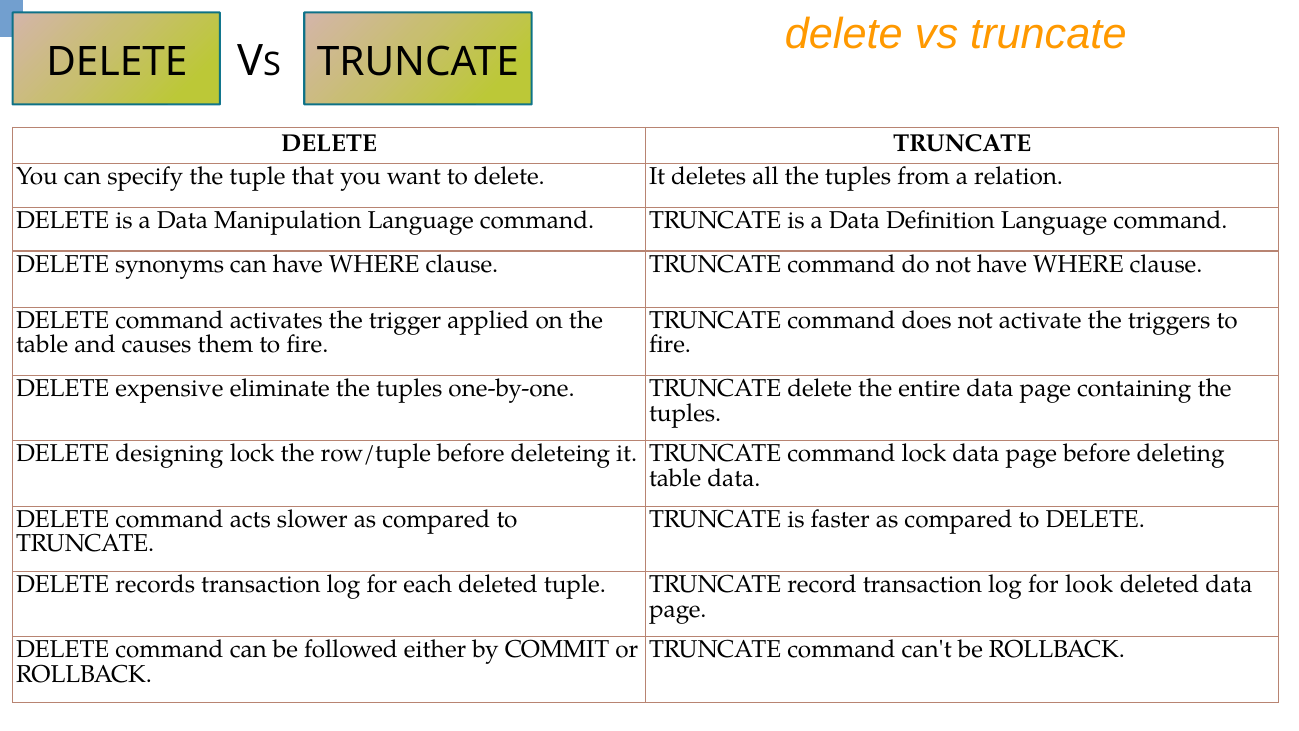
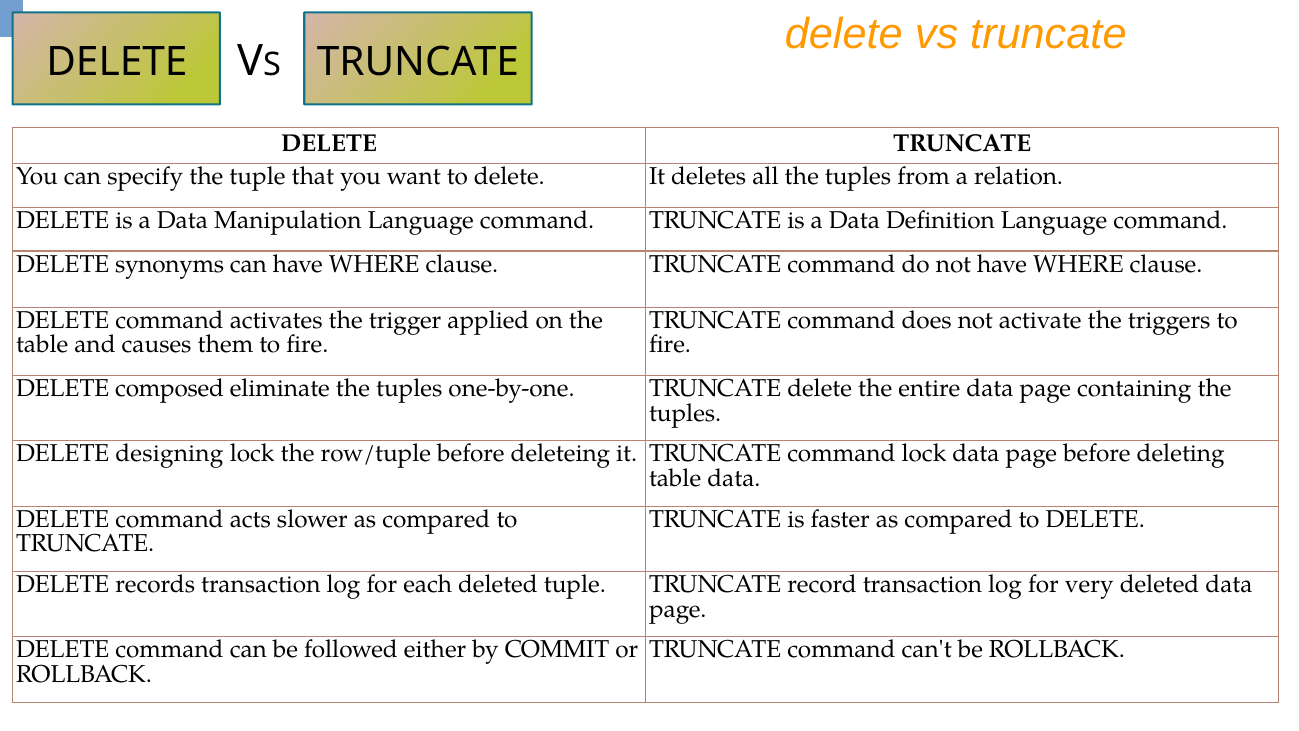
expensive: expensive -> composed (170, 388)
look: look -> very (1089, 584)
